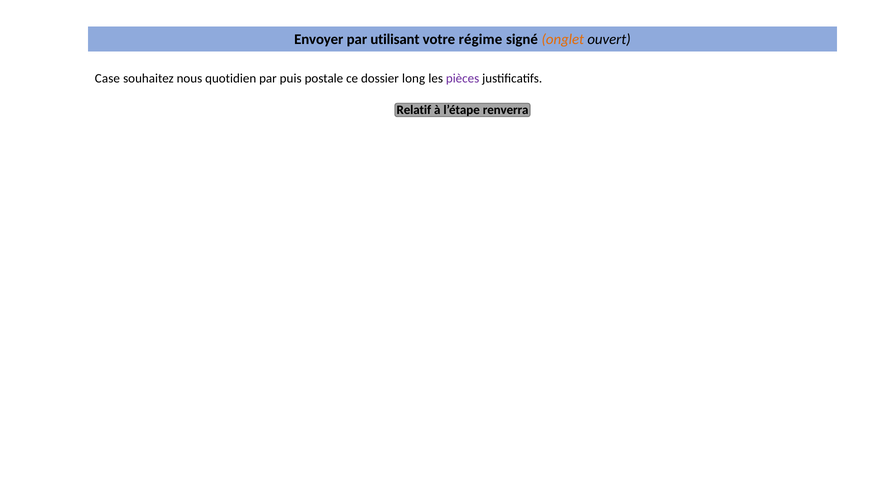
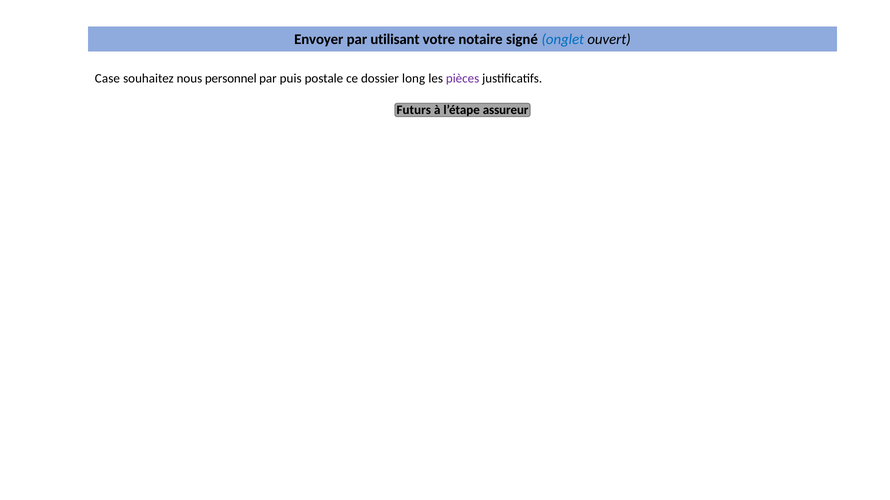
régime: régime -> notaire (481, 39)
onglet colour: orange -> blue (563, 39)
quotidien: quotidien -> personnel (231, 79)
Relatif: Relatif -> Futurs (414, 110)
renverra: renverra -> assureur (506, 110)
